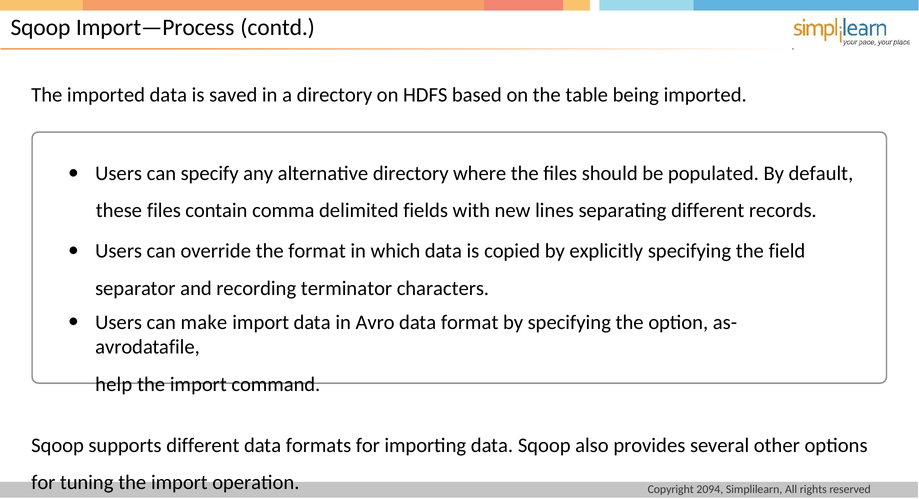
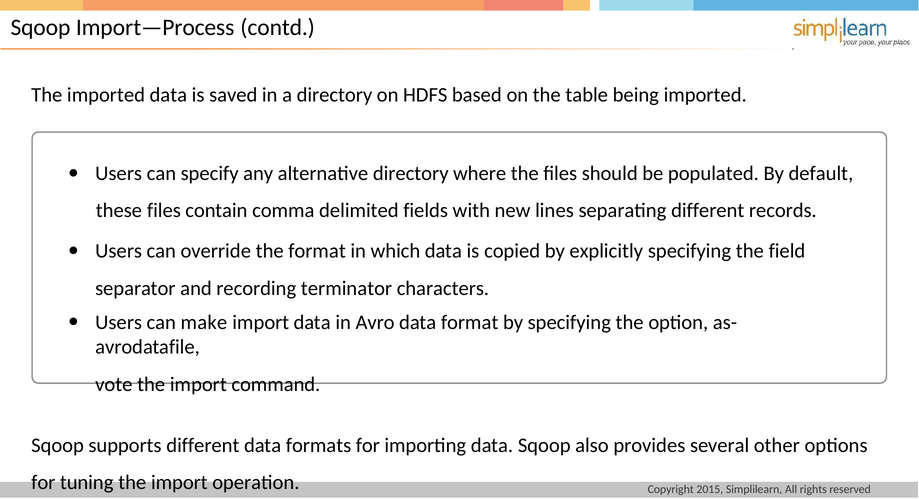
help: help -> vote (114, 384)
2094: 2094 -> 2015 (710, 489)
